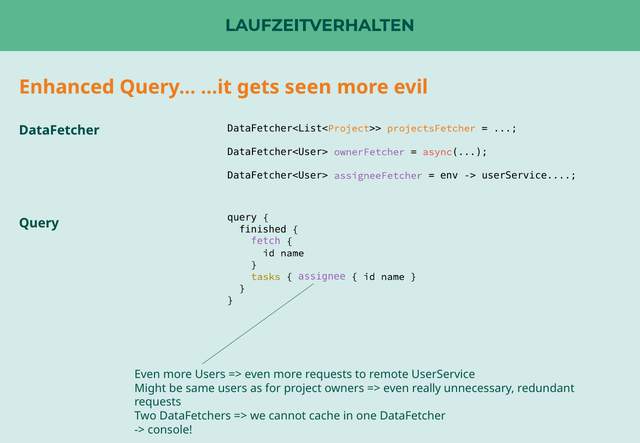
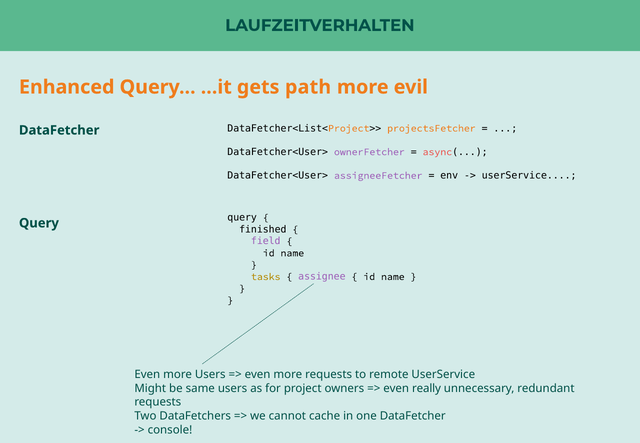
seen: seen -> path (308, 87)
fetch: fetch -> field (266, 241)
